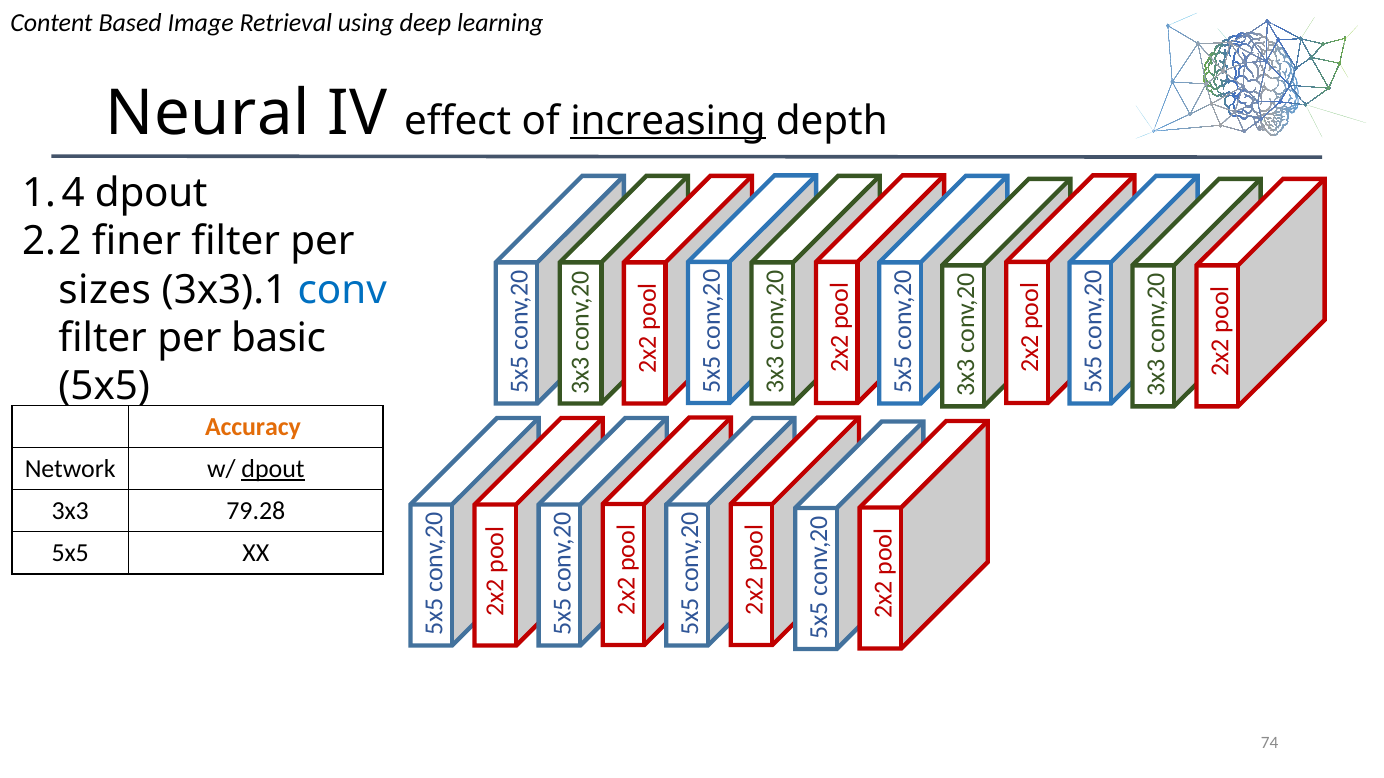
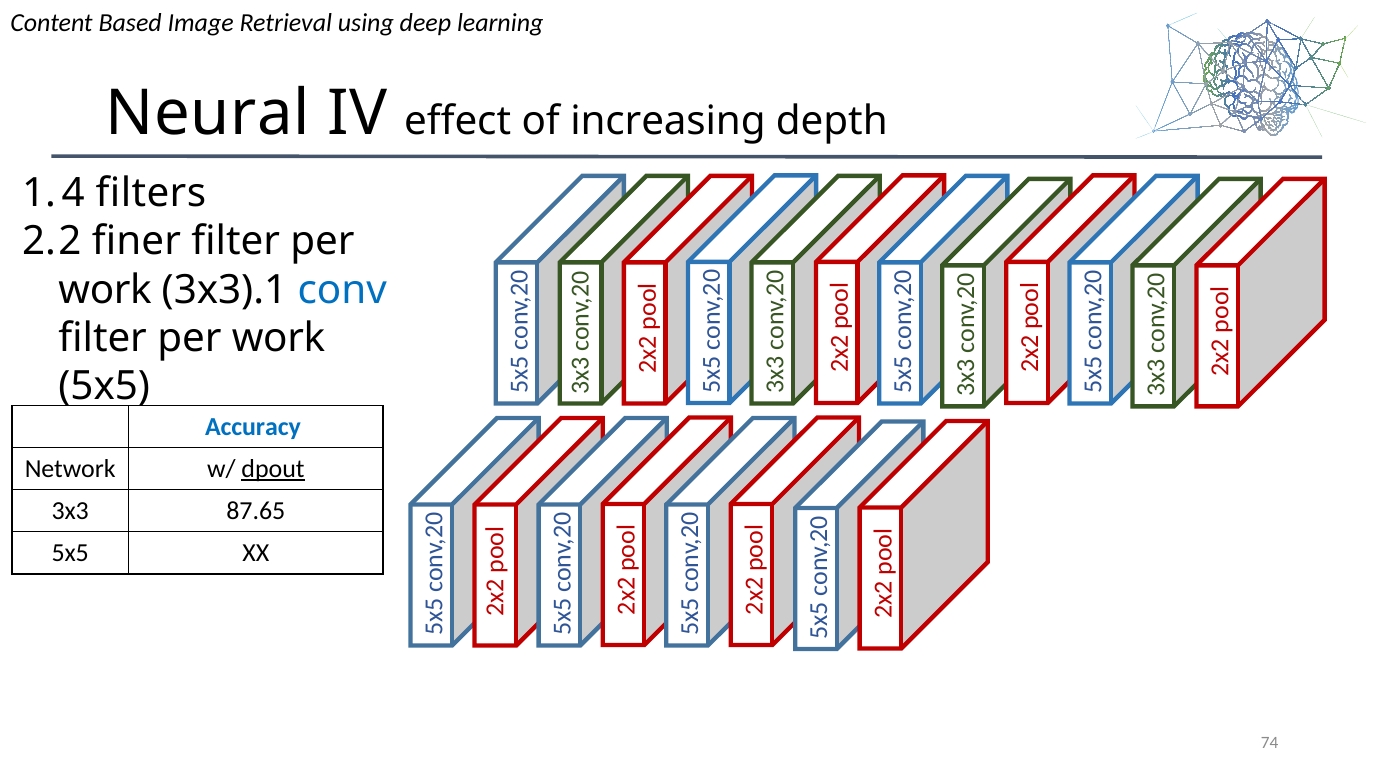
increasing underline: present -> none (668, 121)
dpout: dpout -> filters (151, 193)
sizes: sizes -> work (105, 290)
basic: basic -> work (279, 338)
Accuracy colour: orange -> blue (253, 427)
79.28: 79.28 -> 87.65 (256, 511)
